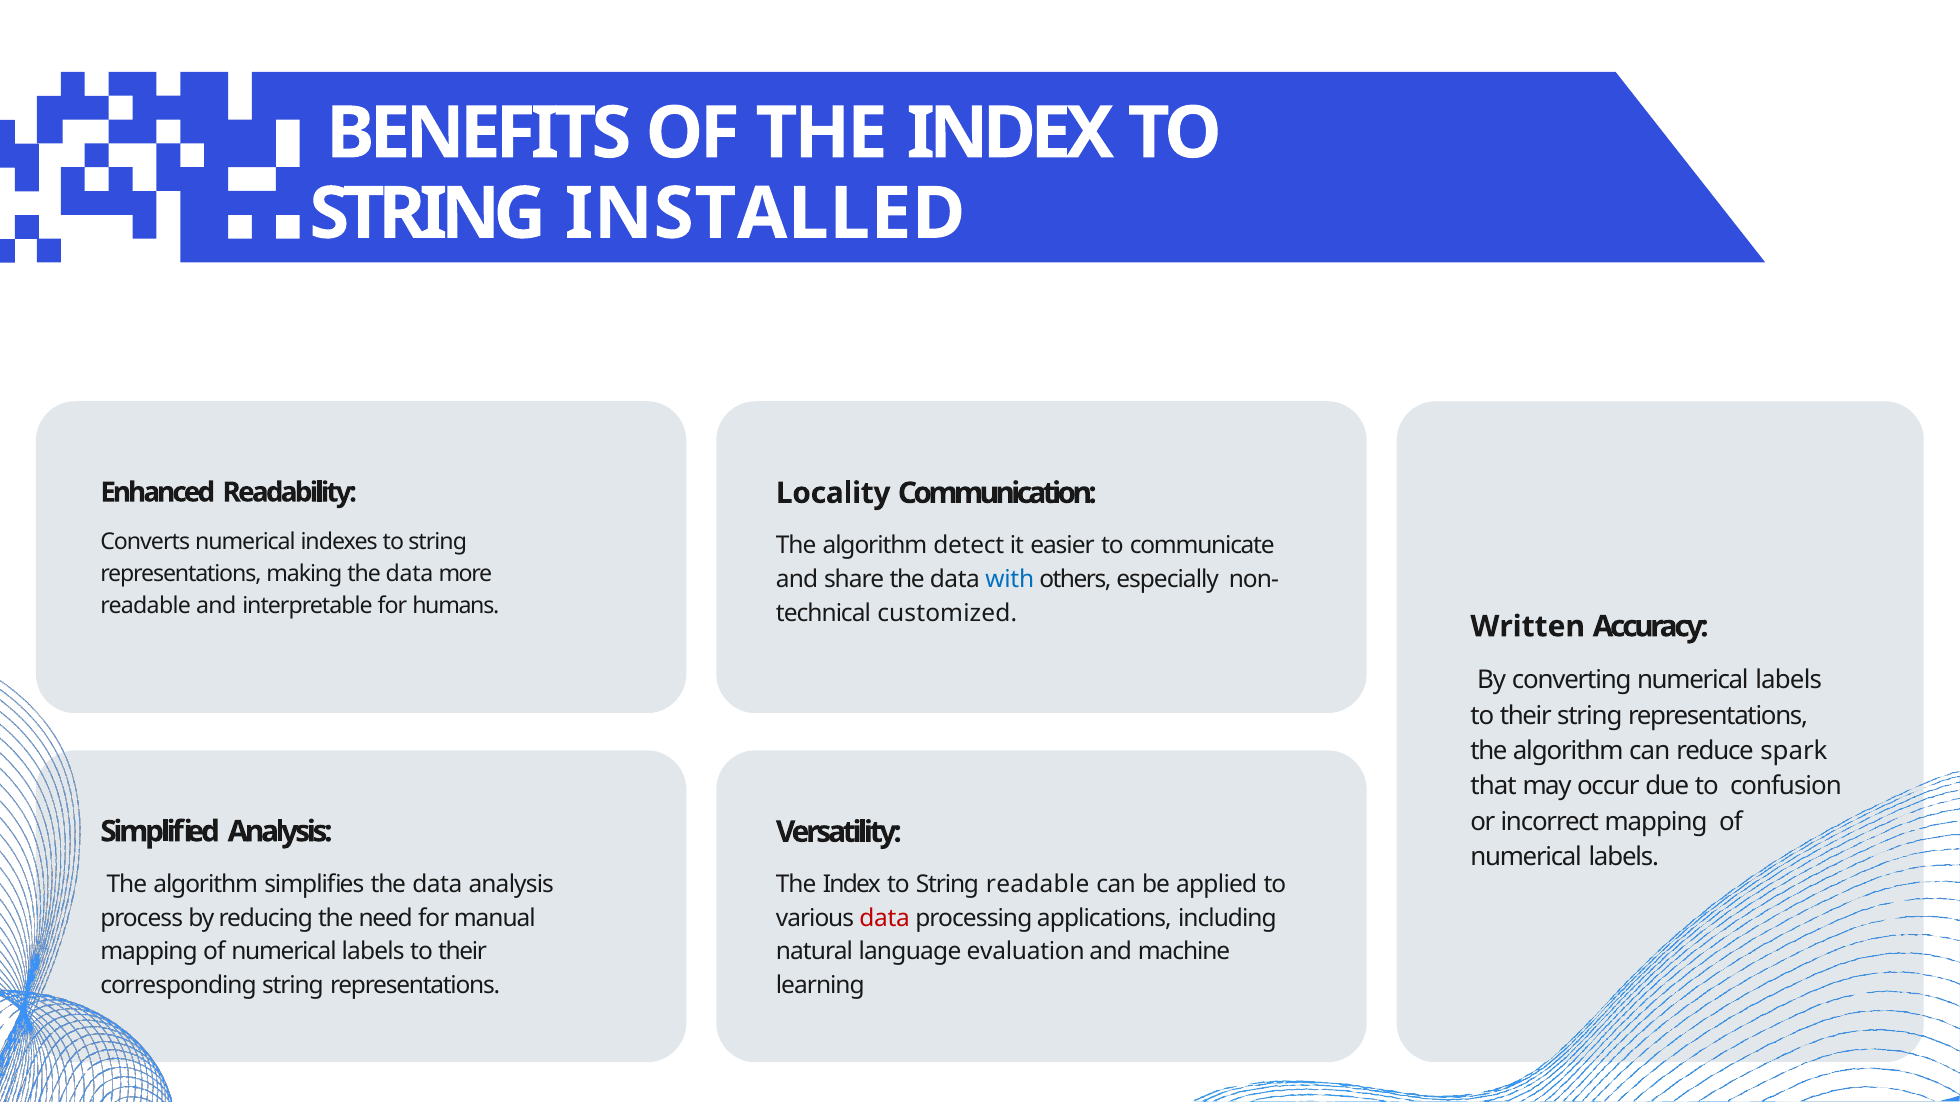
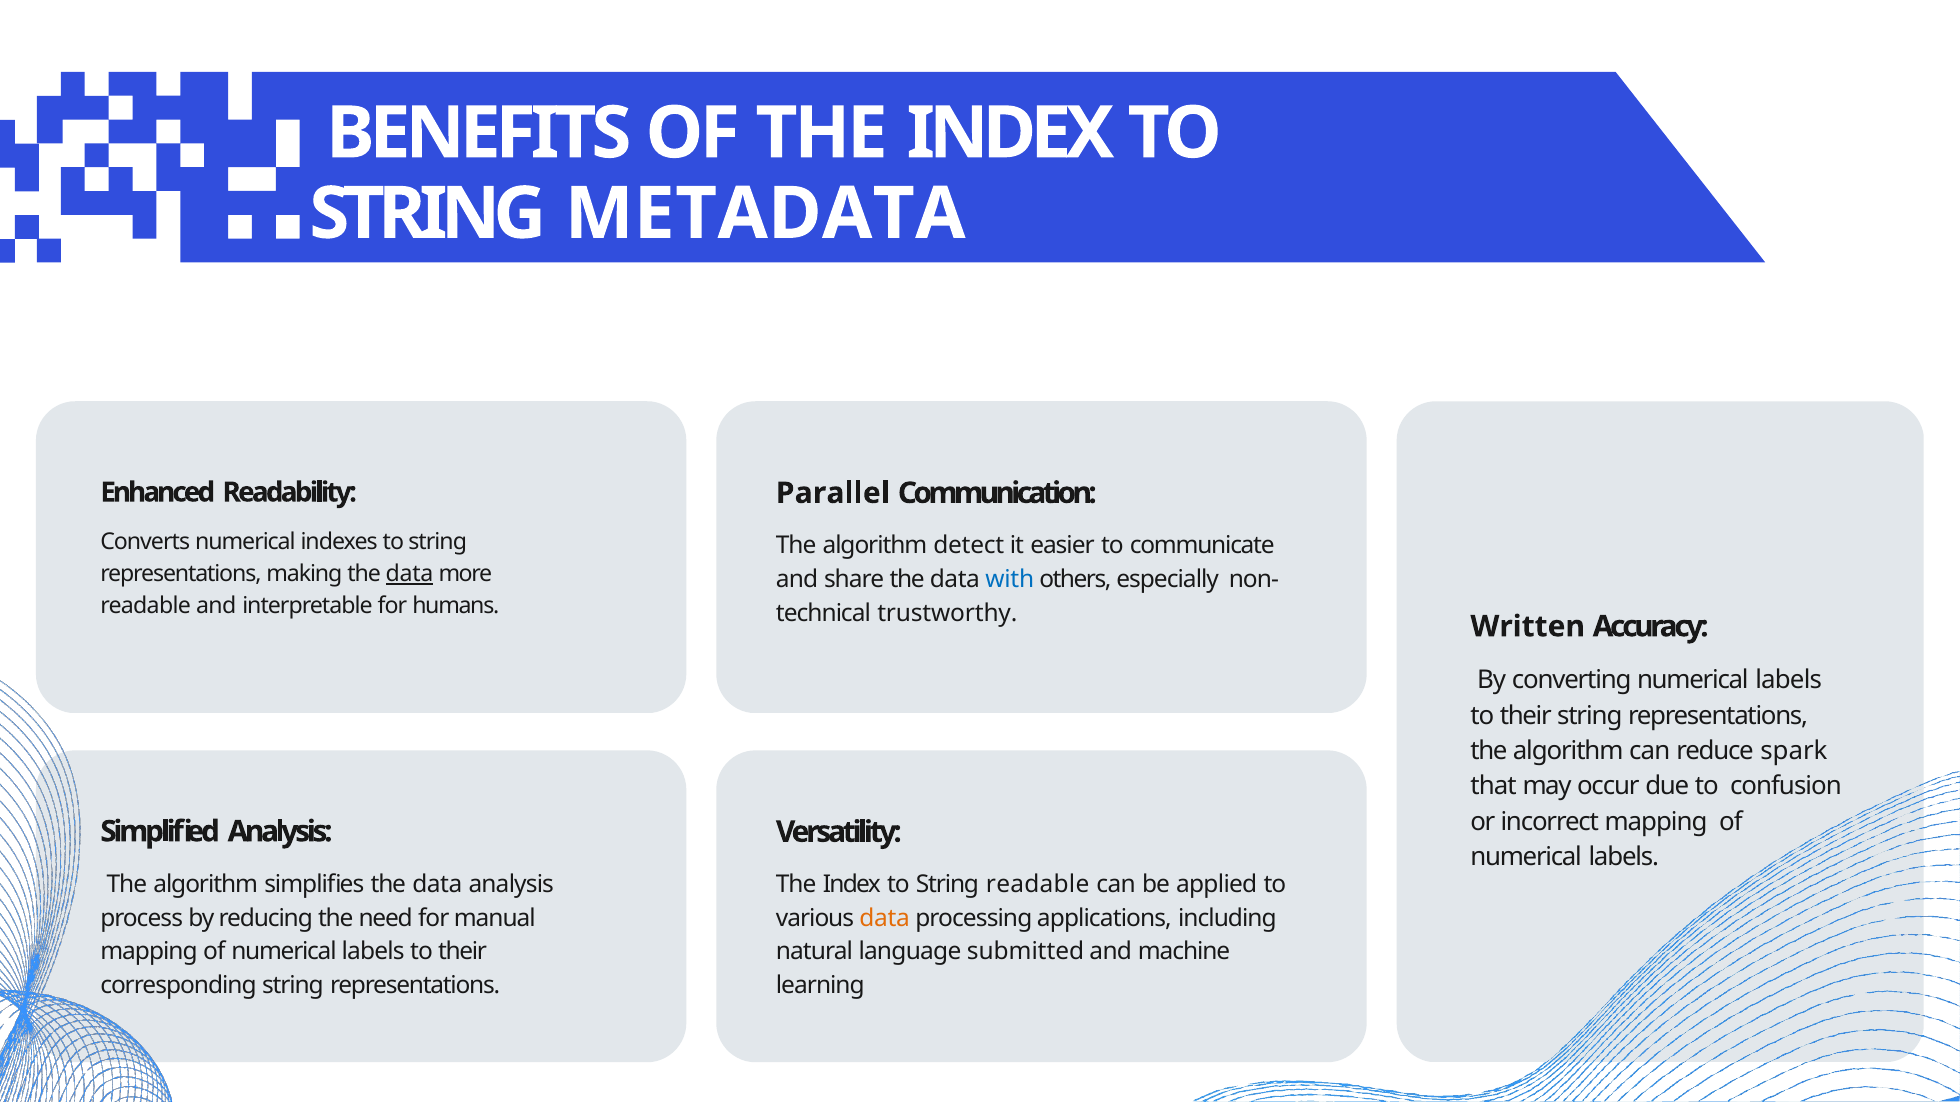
INSTALLED: INSTALLED -> METADATA (765, 214)
Locality: Locality -> Parallel (833, 493)
data underline: none -> present (410, 574)
customized: customized -> trustworthy (947, 614)
data colour: red -> orange (885, 918)
evaluation: evaluation -> submitted (1026, 952)
